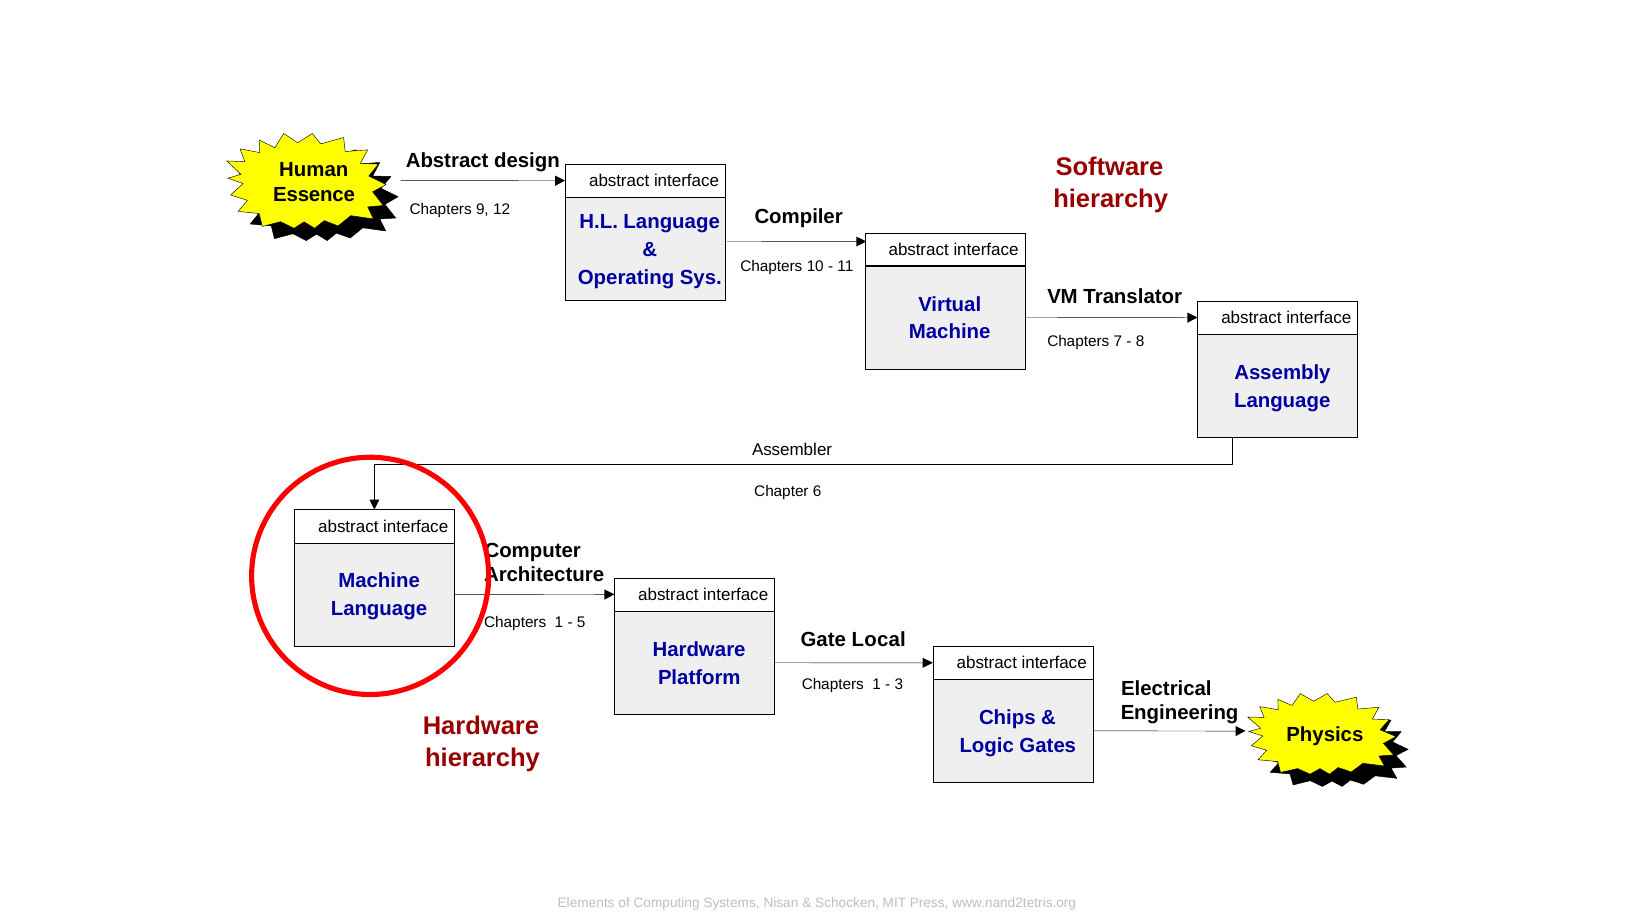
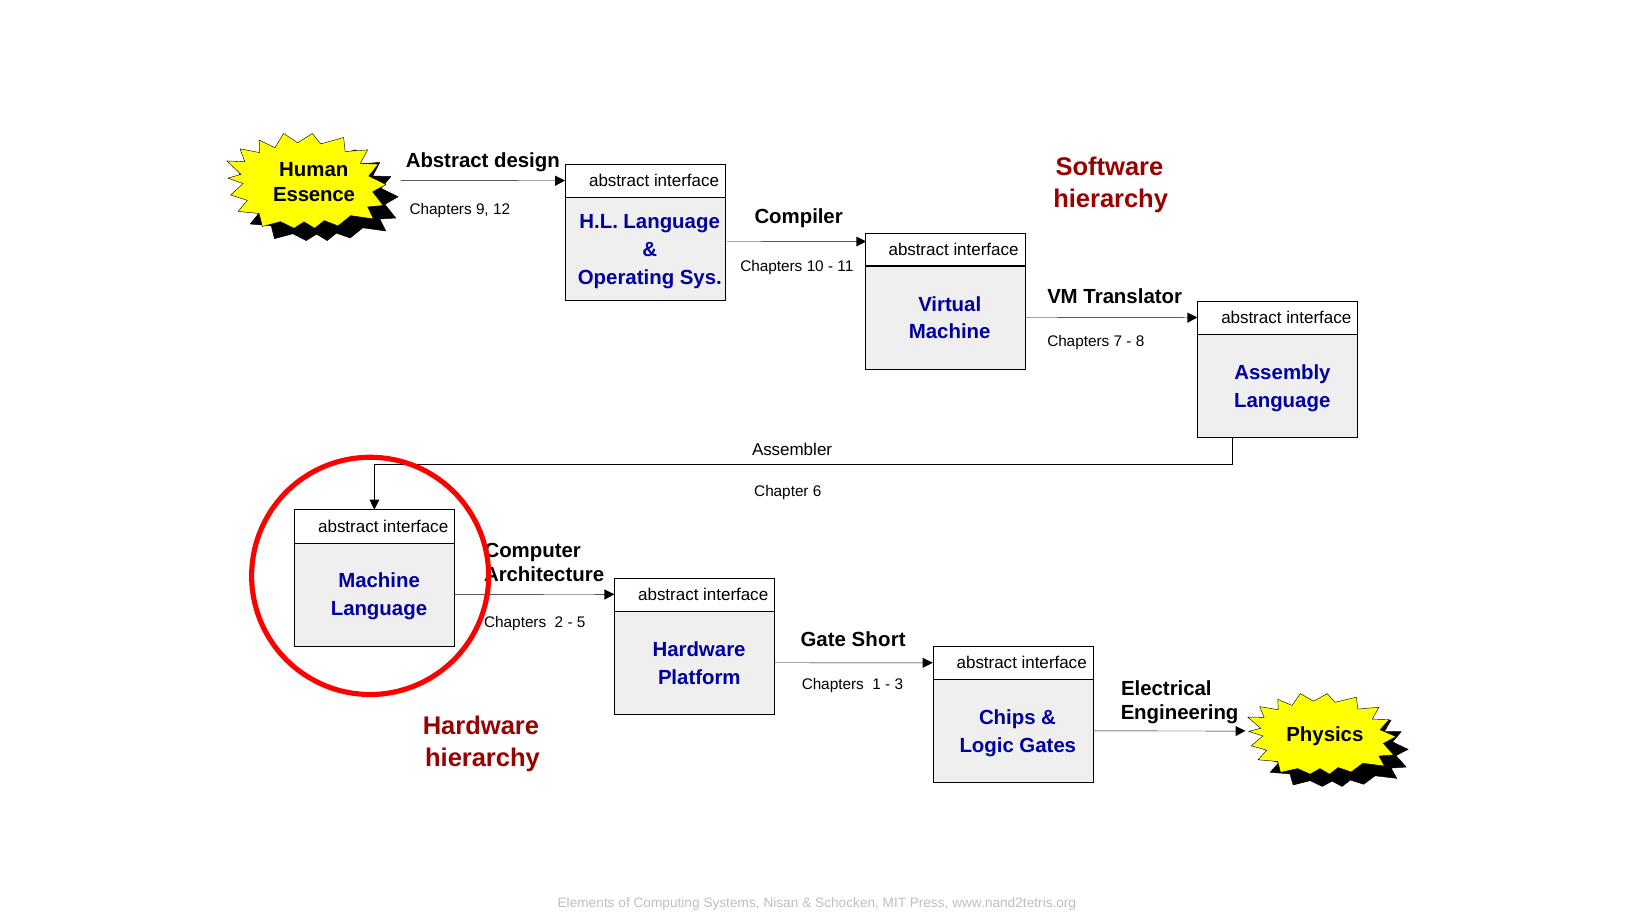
1: 1 -> 2 (559, 622)
Local: Local -> Short (879, 639)
